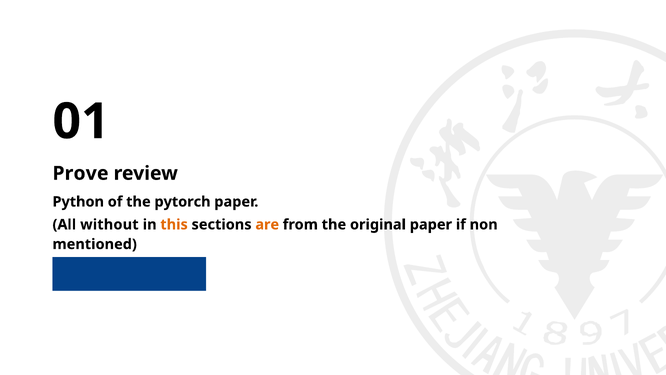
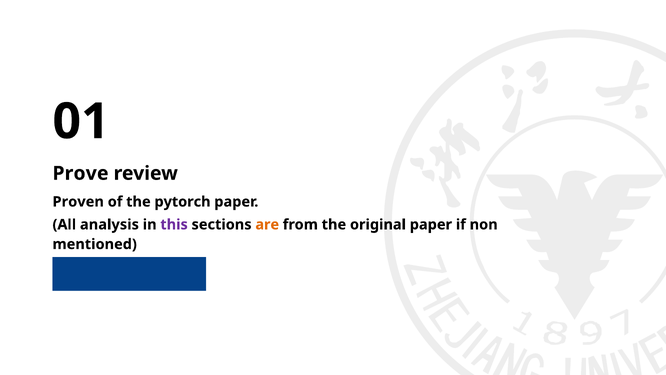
Python: Python -> Proven (78, 202)
without: without -> analysis (109, 224)
this colour: orange -> purple (174, 224)
